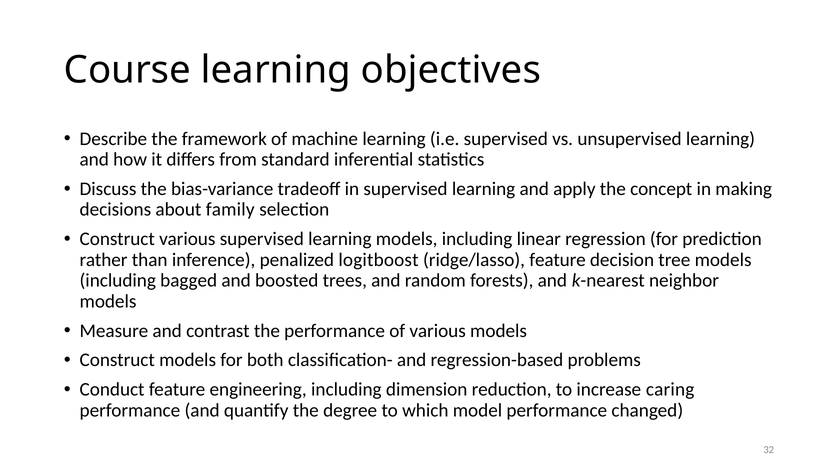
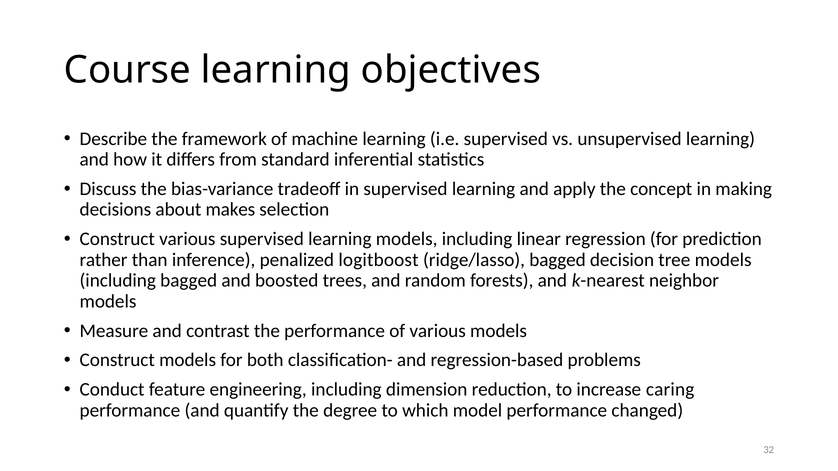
family: family -> makes (230, 210)
ridge/lasso feature: feature -> bagged (558, 260)
